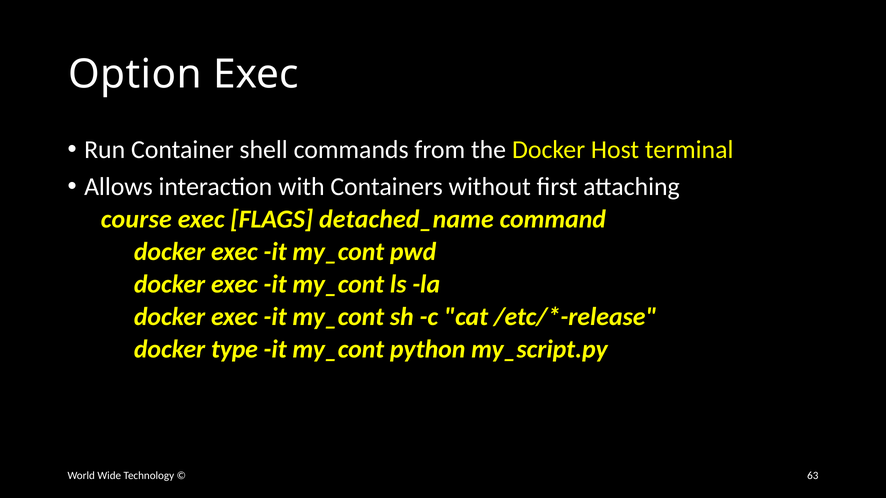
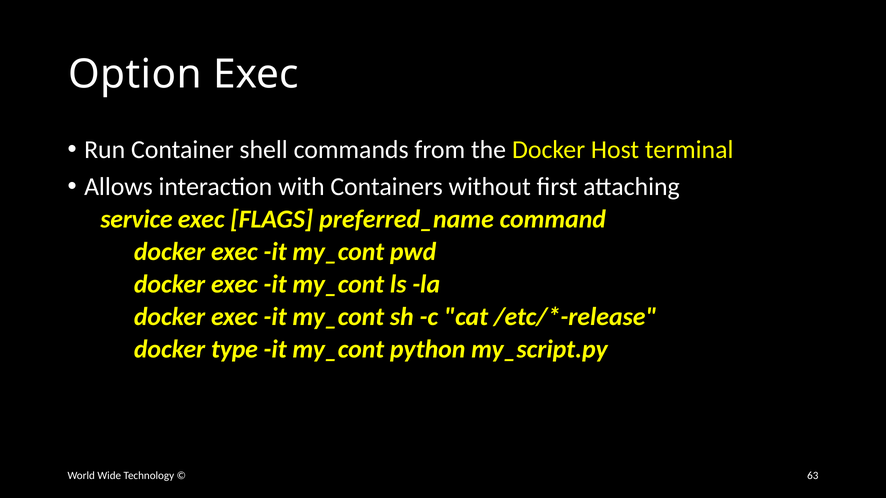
course: course -> service (137, 219)
detached_name: detached_name -> preferred_name (406, 219)
